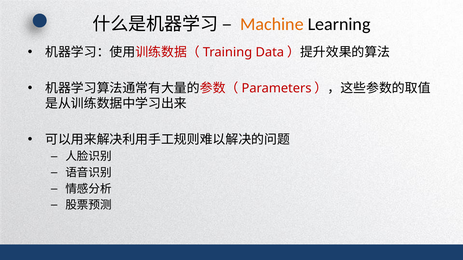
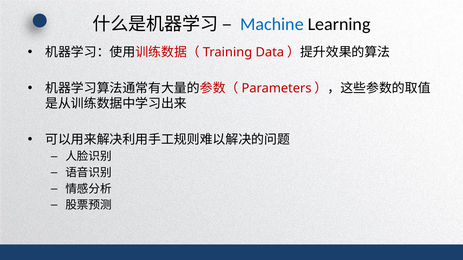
Machine colour: orange -> blue (272, 24)
